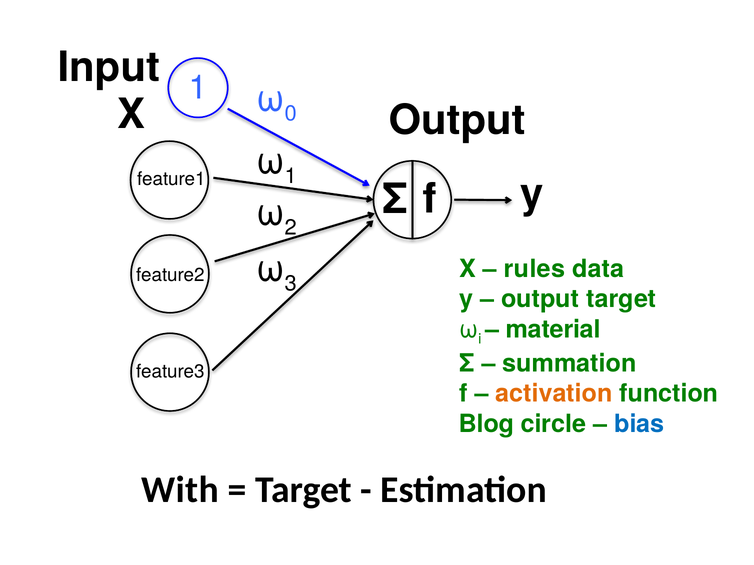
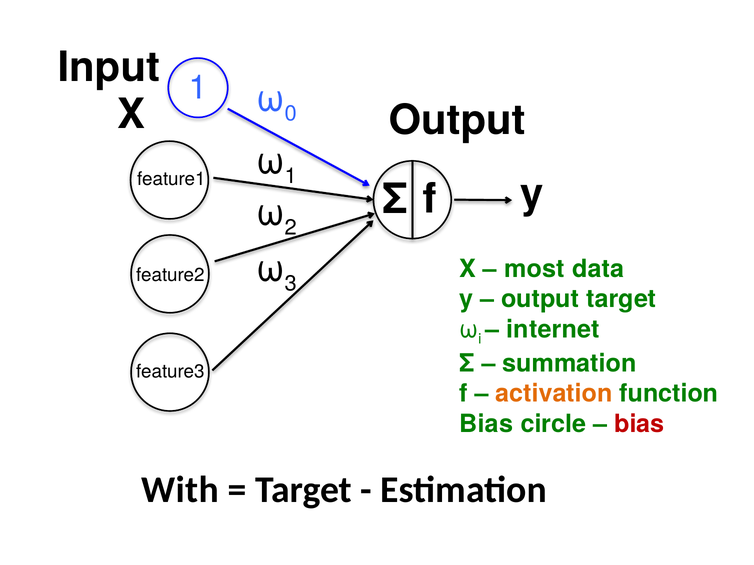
rules: rules -> most (534, 269)
material: material -> internet (553, 330)
Blog: Blog -> Bias (486, 424)
bias colour: blue -> red (639, 424)
